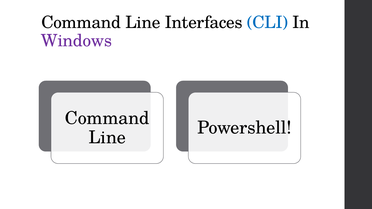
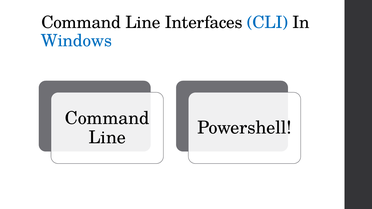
Windows colour: purple -> blue (76, 41)
